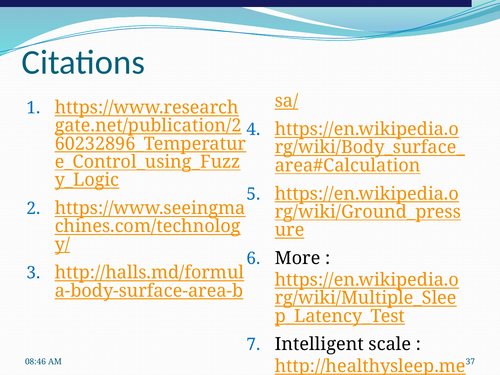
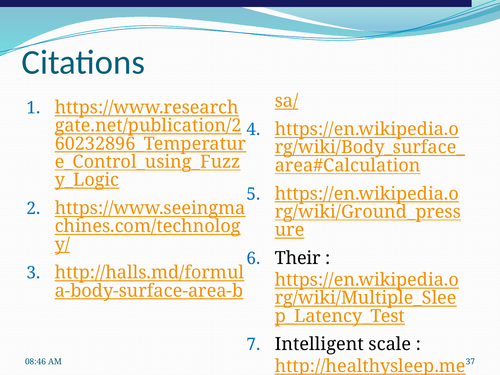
More: More -> Their (298, 258)
